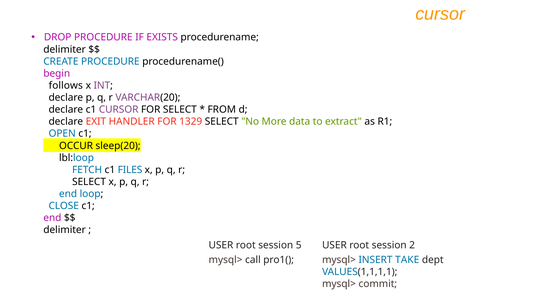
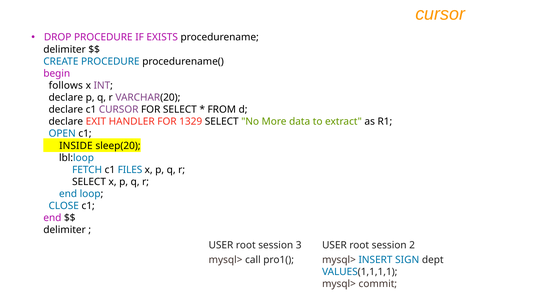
OCCUR: OCCUR -> INSIDE (76, 146)
5: 5 -> 3 (299, 245)
TAKE: TAKE -> SIGN (407, 260)
